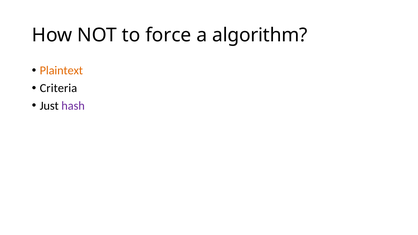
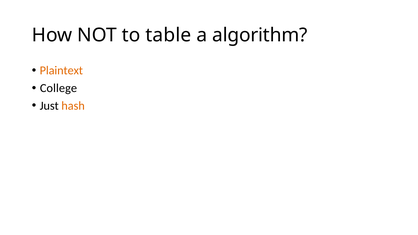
force: force -> table (168, 35)
Criteria: Criteria -> College (58, 88)
hash colour: purple -> orange (73, 106)
